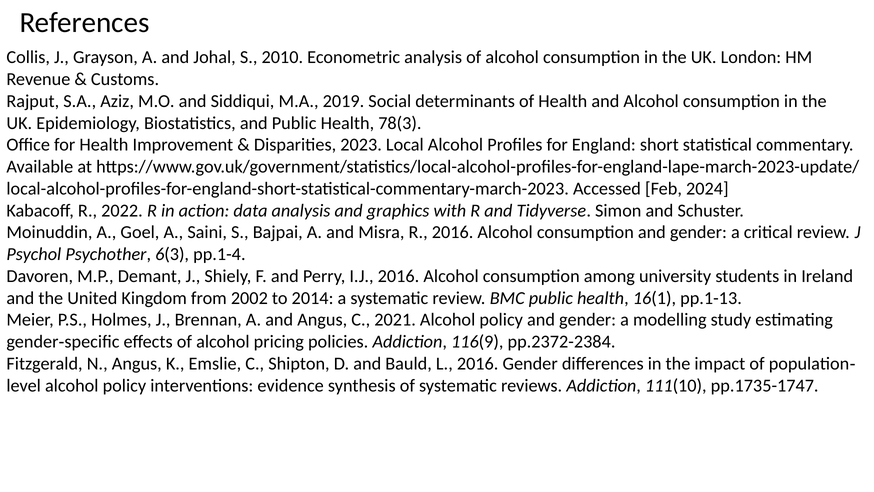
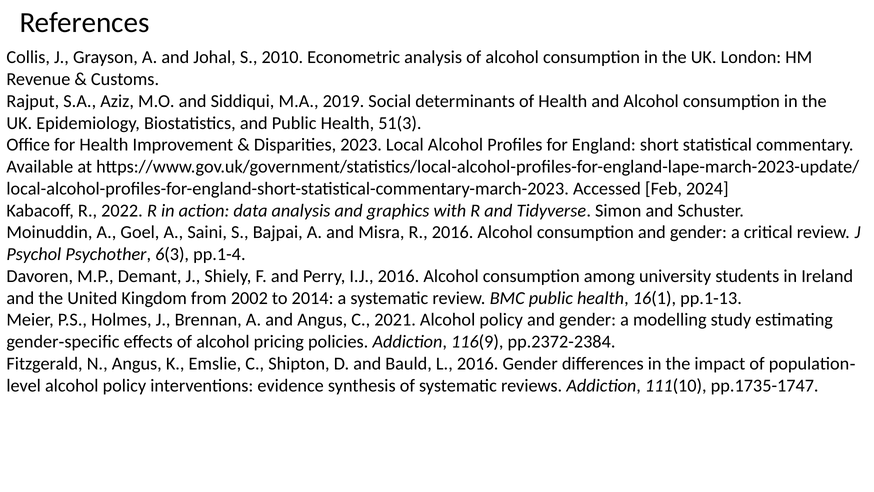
78(3: 78(3 -> 51(3 (400, 123)
